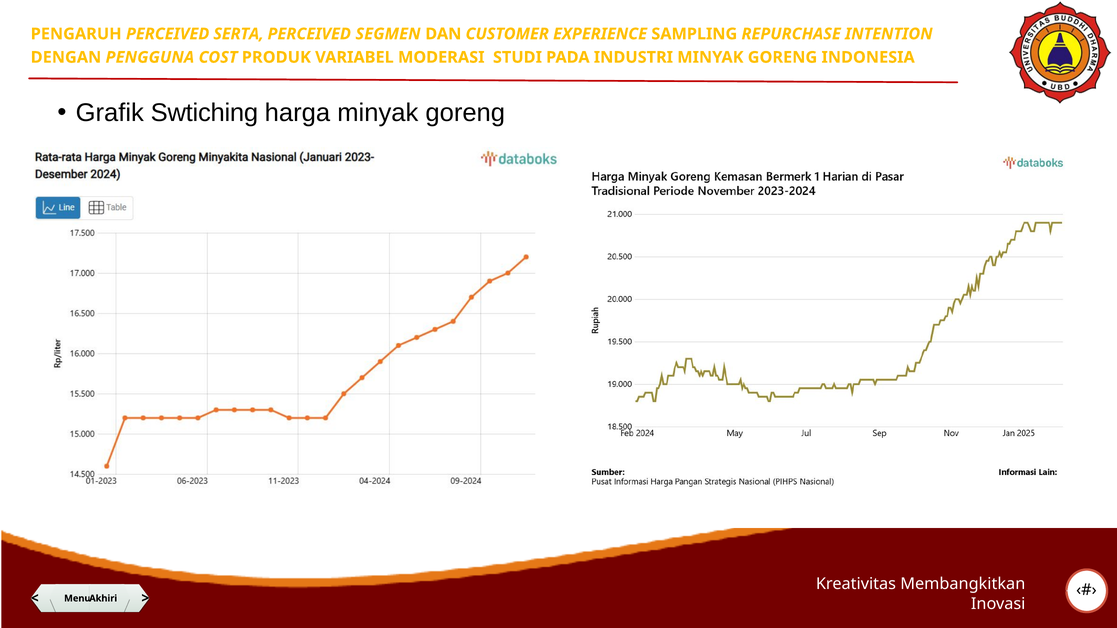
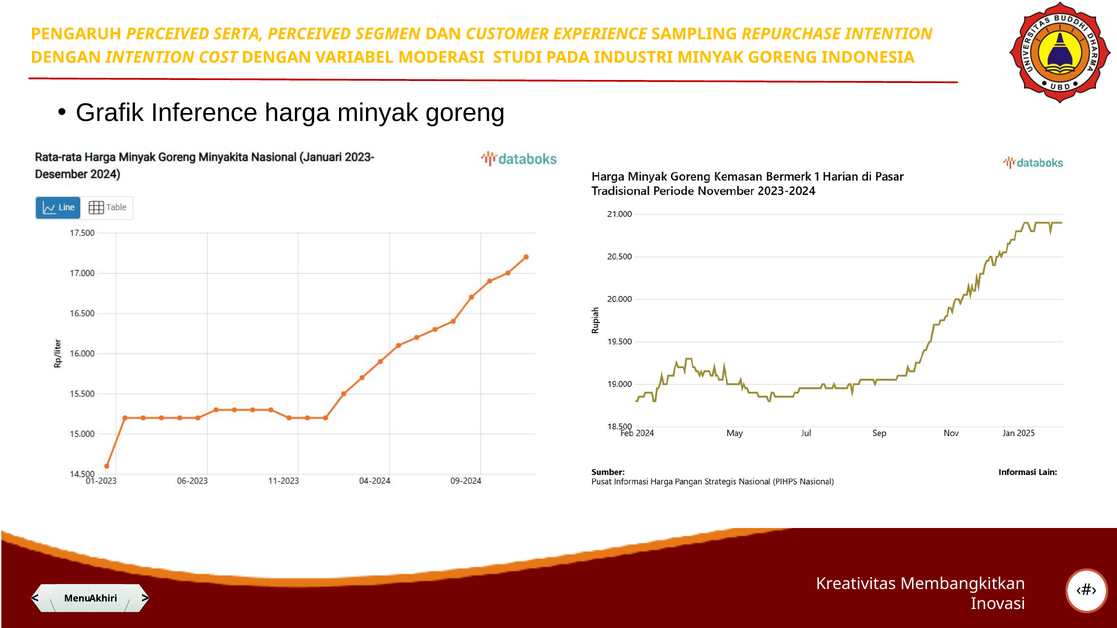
DENGAN PENGGUNA: PENGGUNA -> INTENTION (150, 57)
COST PRODUK: PRODUK -> DENGAN (276, 57)
Swtiching: Swtiching -> Inference (204, 113)
